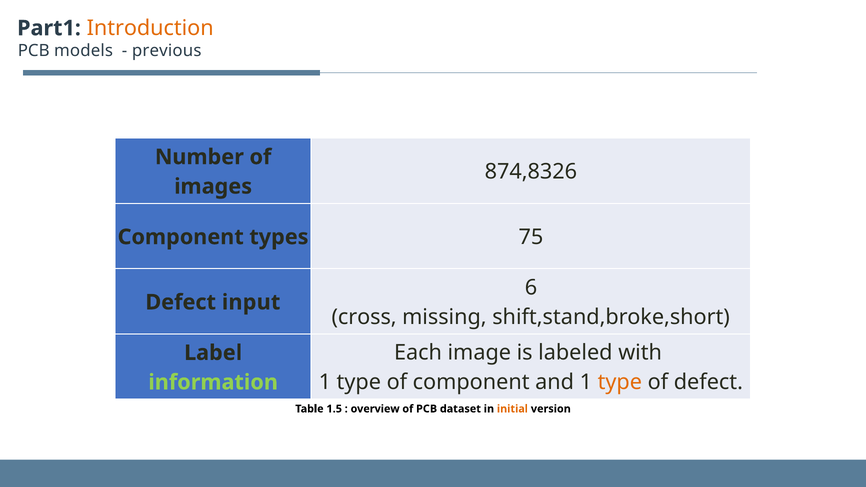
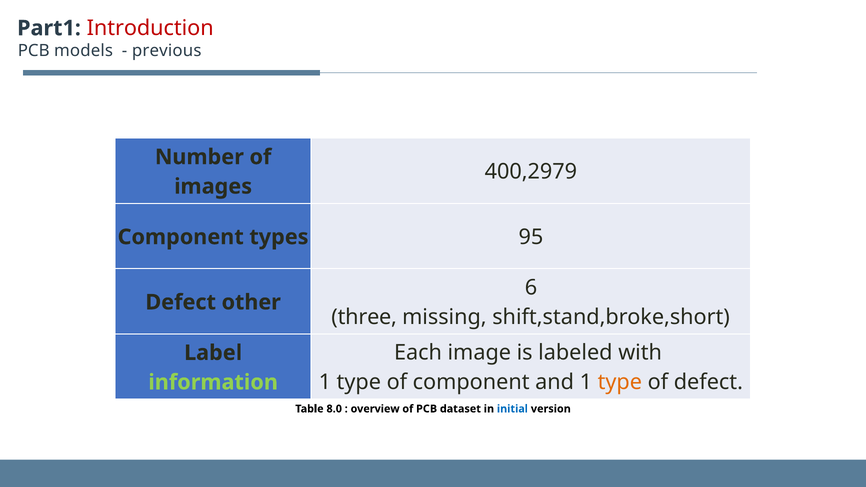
Introduction colour: orange -> red (150, 28)
874,8326: 874,8326 -> 400,2979 (531, 172)
75: 75 -> 95 (531, 237)
input: input -> other (251, 302)
cross: cross -> three (364, 317)
1.5: 1.5 -> 8.0 (334, 409)
initial colour: orange -> blue (512, 409)
